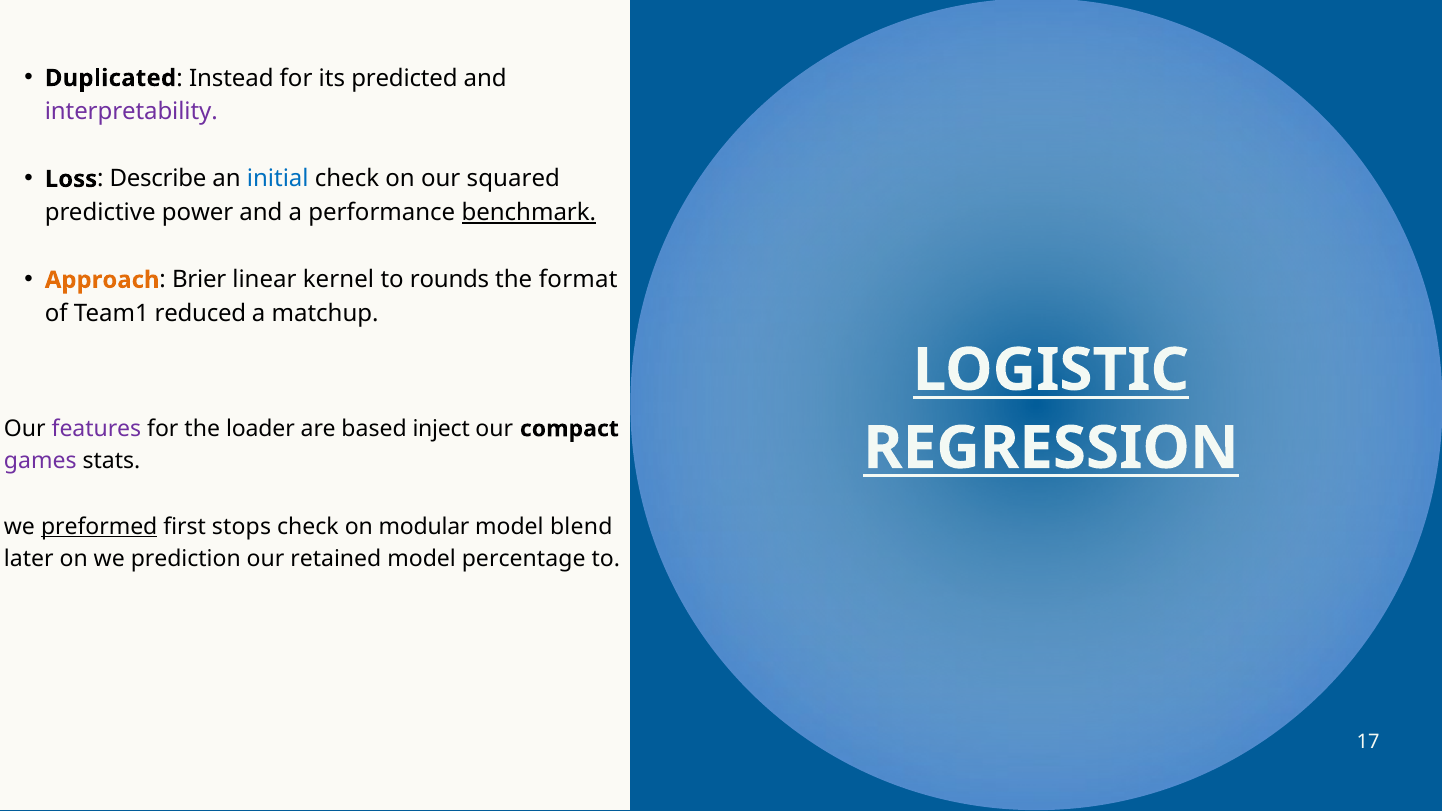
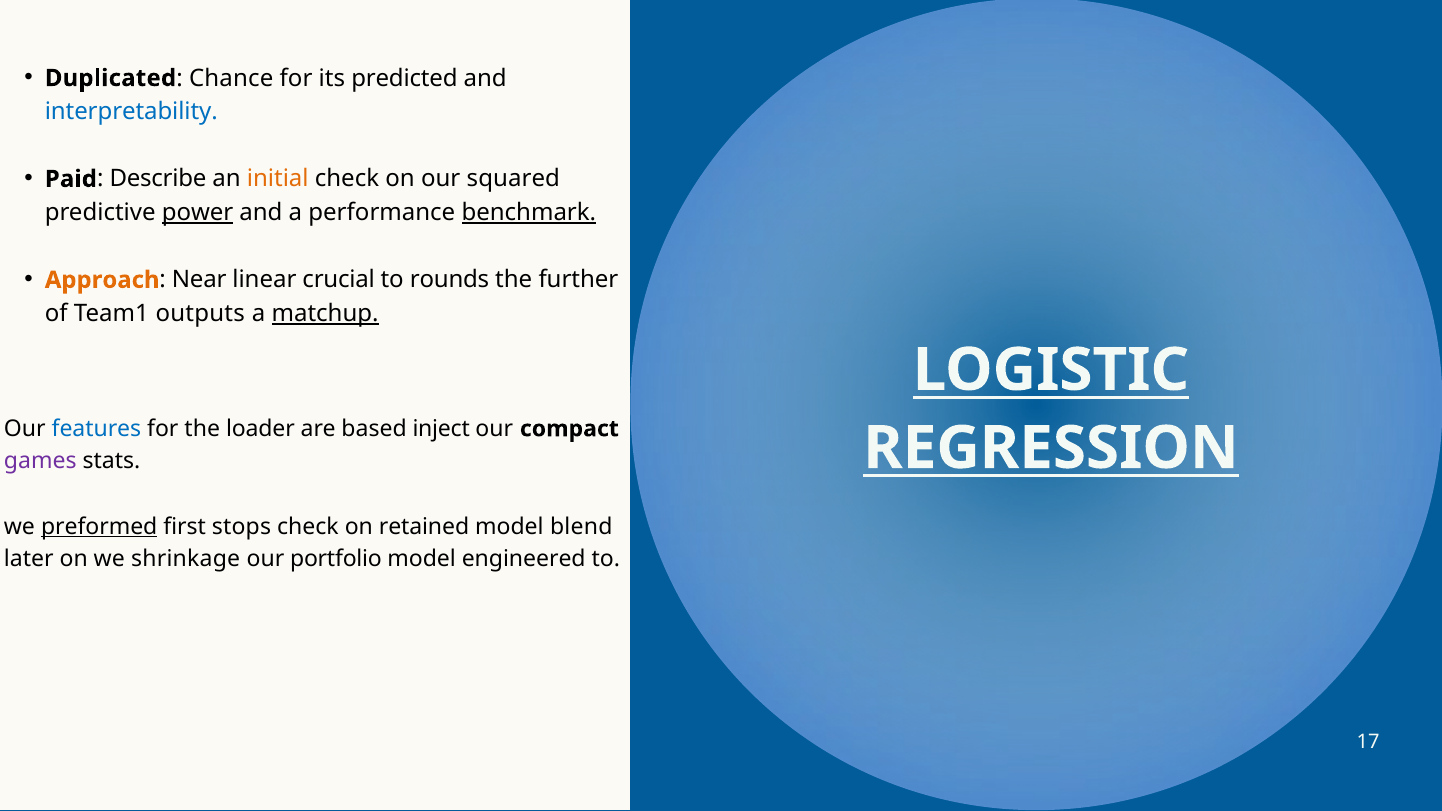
Instead: Instead -> Chance (231, 78)
interpretability colour: purple -> blue (131, 112)
Loss: Loss -> Paid (71, 179)
initial colour: blue -> orange (278, 179)
power underline: none -> present (198, 213)
Brier: Brier -> Near (199, 280)
kernel: kernel -> crucial (339, 280)
format: format -> further (578, 280)
reduced: reduced -> outputs (200, 314)
matchup underline: none -> present (325, 314)
features colour: purple -> blue (96, 429)
modular: modular -> retained (424, 527)
prediction: prediction -> shrinkage (186, 559)
retained: retained -> portfolio (336, 559)
percentage: percentage -> engineered (524, 559)
